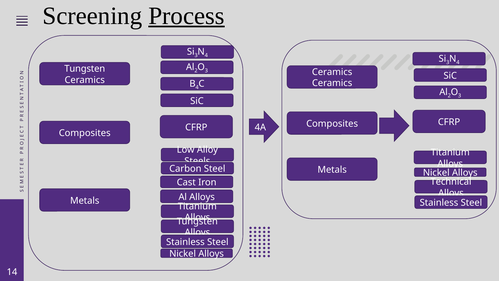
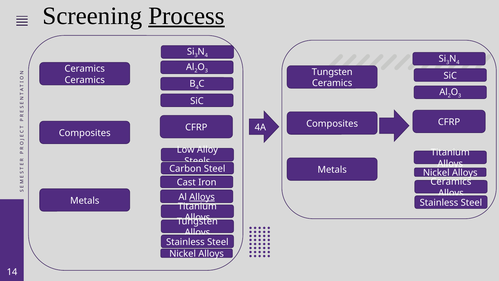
Tungsten: Tungsten -> Ceramics (85, 69)
Ceramics: Ceramics -> Tungsten (332, 72)
Technical: Technical -> Ceramics (451, 182)
Alloys underline: none -> present (202, 197)
